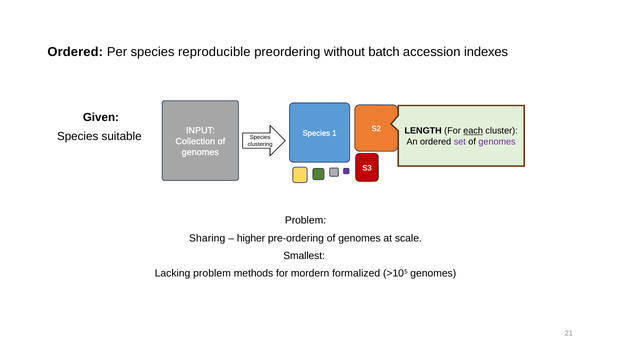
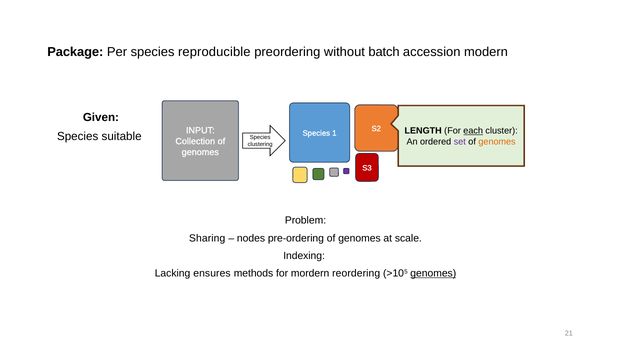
Ordered: Ordered -> Package (75, 52)
indexes: indexes -> modern (486, 52)
genomes colour: purple -> orange (497, 142)
higher: higher -> nodes (251, 238)
Smallest: Smallest -> Indexing (304, 256)
Lacking problem: problem -> ensures (212, 273)
formalized: formalized -> reordering (356, 273)
genomes underline: none -> present (433, 273)
